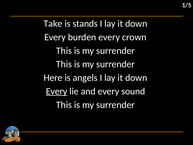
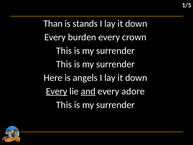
Take: Take -> Than (53, 24)
and underline: none -> present (88, 91)
sound: sound -> adore (133, 91)
